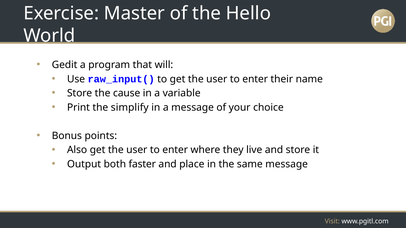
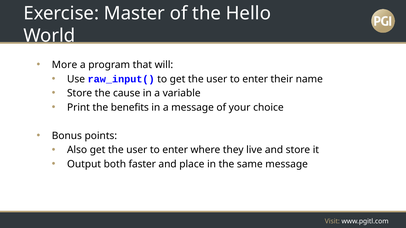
Gedit: Gedit -> More (65, 65)
simplify: simplify -> benefits (130, 108)
